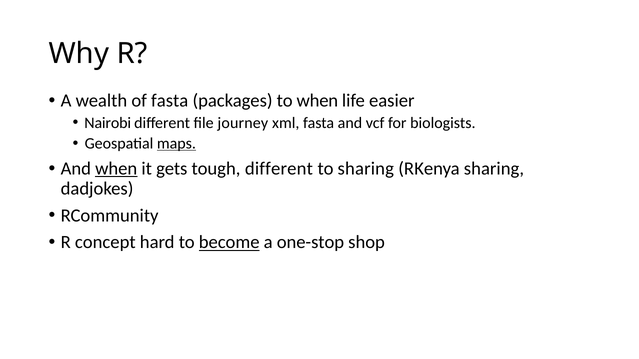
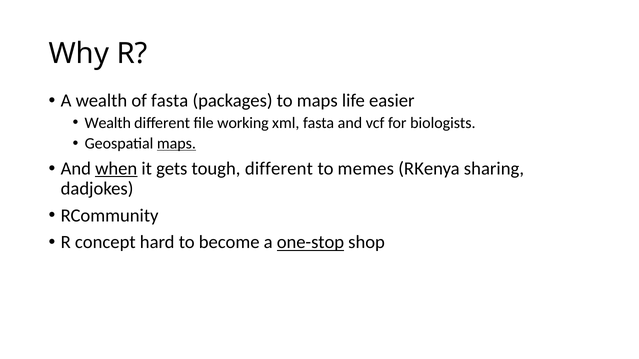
to when: when -> maps (317, 101)
Nairobi: Nairobi -> Wealth (108, 123)
journey: journey -> working (243, 123)
to sharing: sharing -> memes (366, 169)
become underline: present -> none (229, 243)
one-stop underline: none -> present (310, 243)
